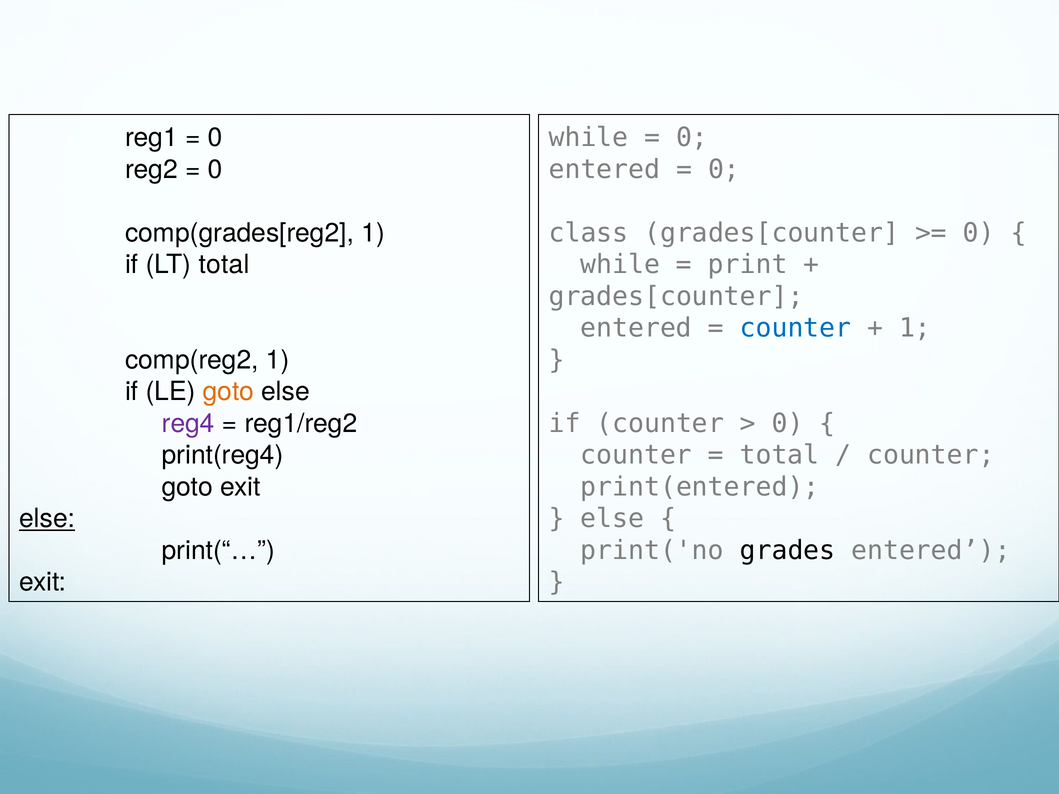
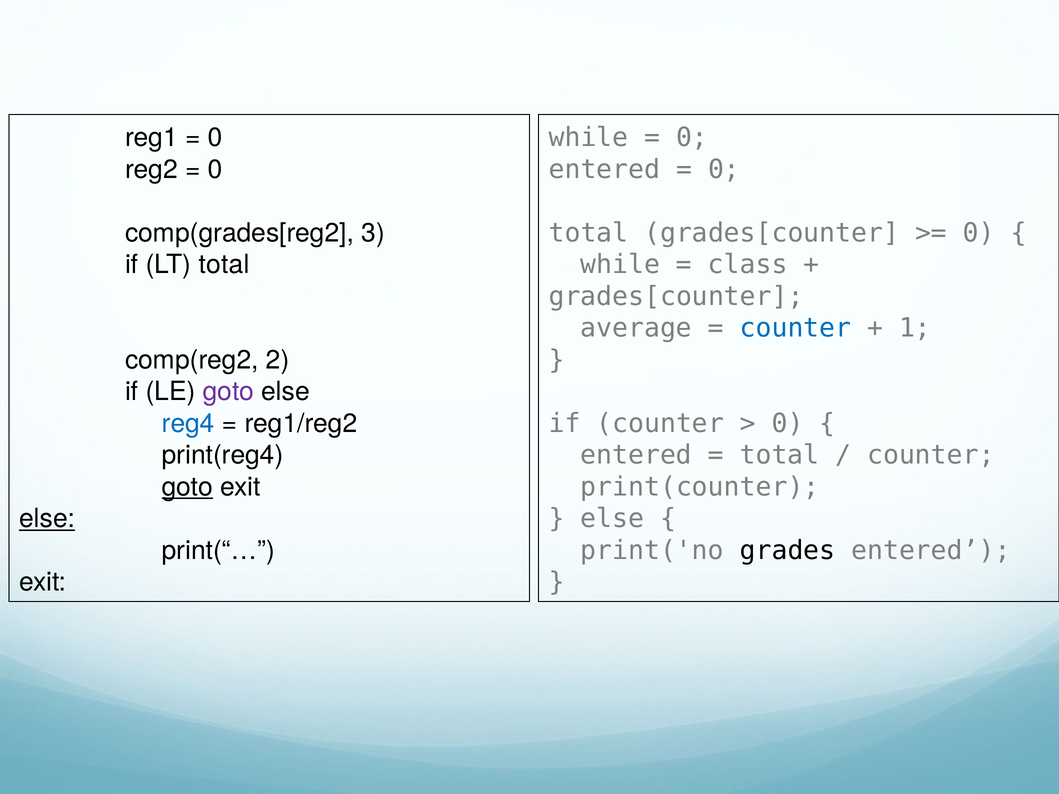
class: class -> total (589, 233)
comp(grades[reg2 1: 1 -> 3 (373, 233)
print: print -> class (748, 265)
entered: entered -> average (636, 328)
comp(reg2 1: 1 -> 2 (278, 360)
goto colour: orange -> purple (228, 392)
reg4 colour: purple -> blue (188, 424)
counter: counter -> entered (636, 455)
print(entered: print(entered -> print(counter (700, 487)
goto underline: none -> present (187, 487)
